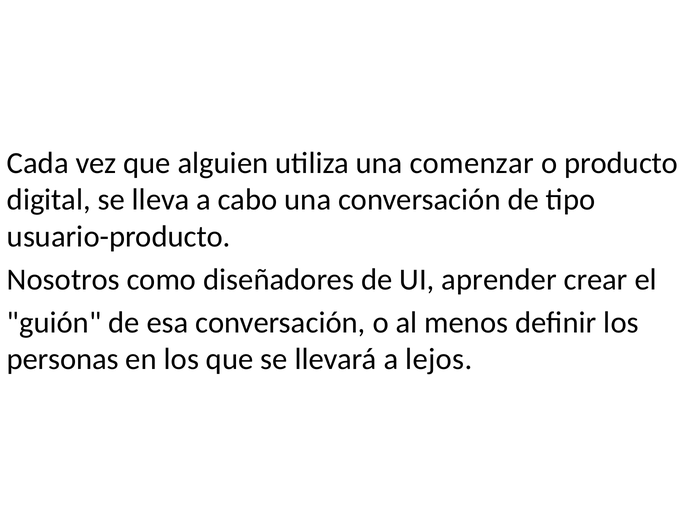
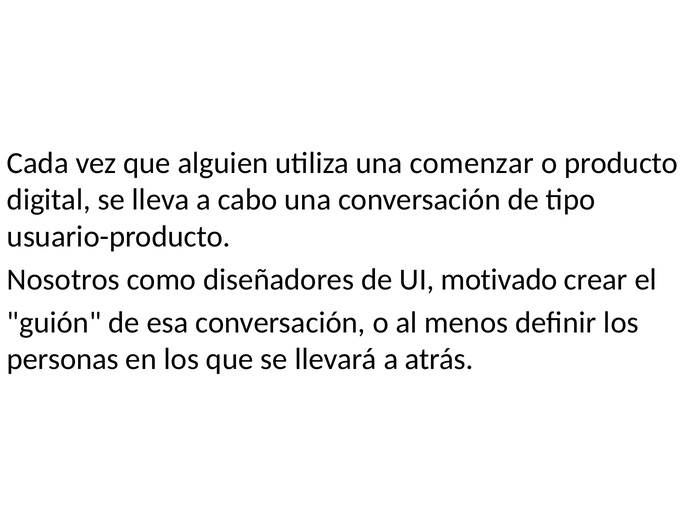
aprender: aprender -> motivado (499, 280)
lejos: lejos -> atrás (439, 360)
